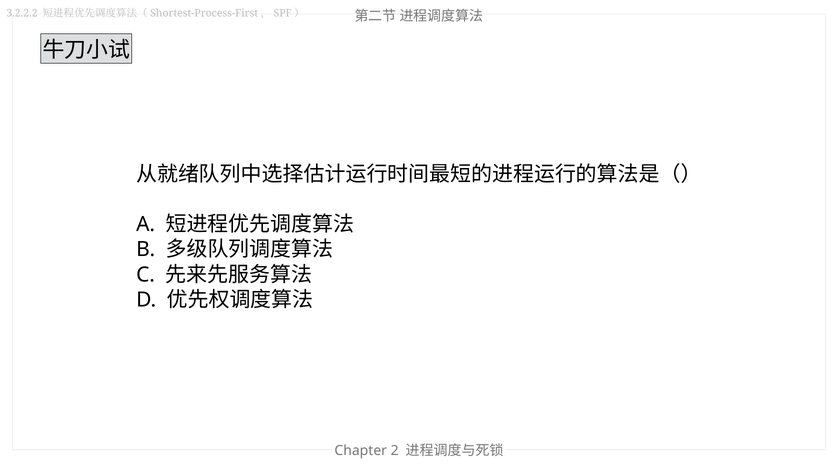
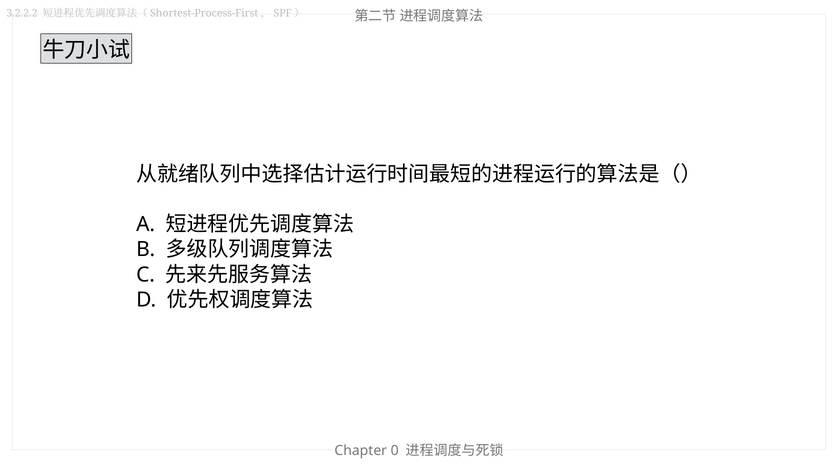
2: 2 -> 0 (395, 451)
